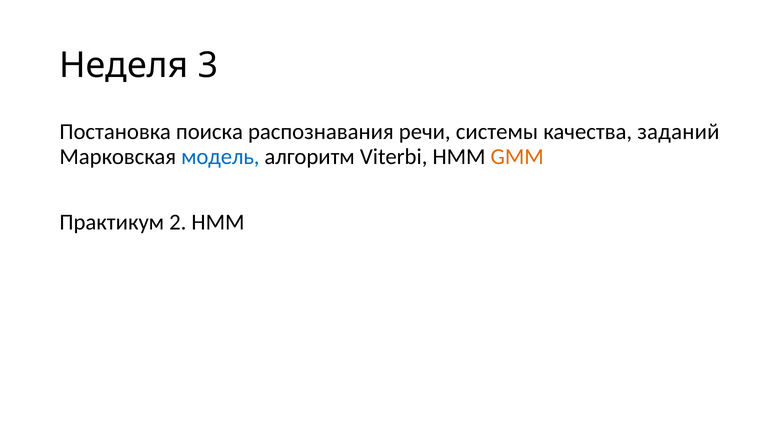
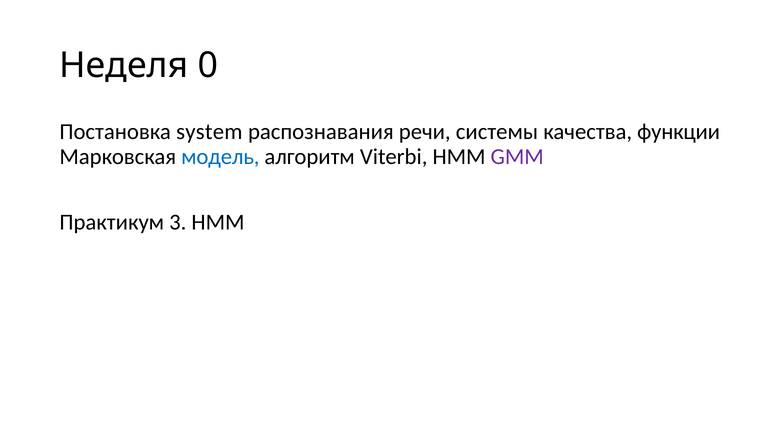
3: 3 -> 0 (208, 66)
поиска: поиска -> system (209, 132)
заданий: заданий -> функции (679, 132)
GMM colour: orange -> purple (517, 156)
2: 2 -> 3 (178, 222)
